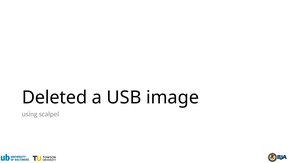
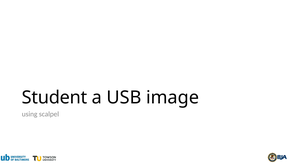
Deleted: Deleted -> Student (55, 97)
